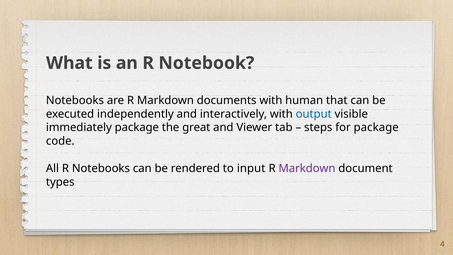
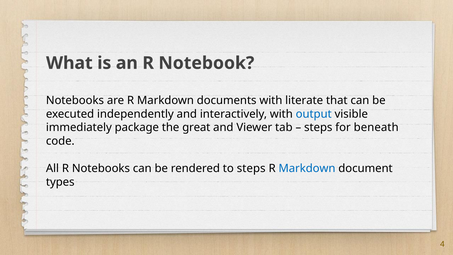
human: human -> literate (304, 100)
for package: package -> beneath (376, 127)
to input: input -> steps (251, 168)
Markdown colour: purple -> blue (307, 168)
